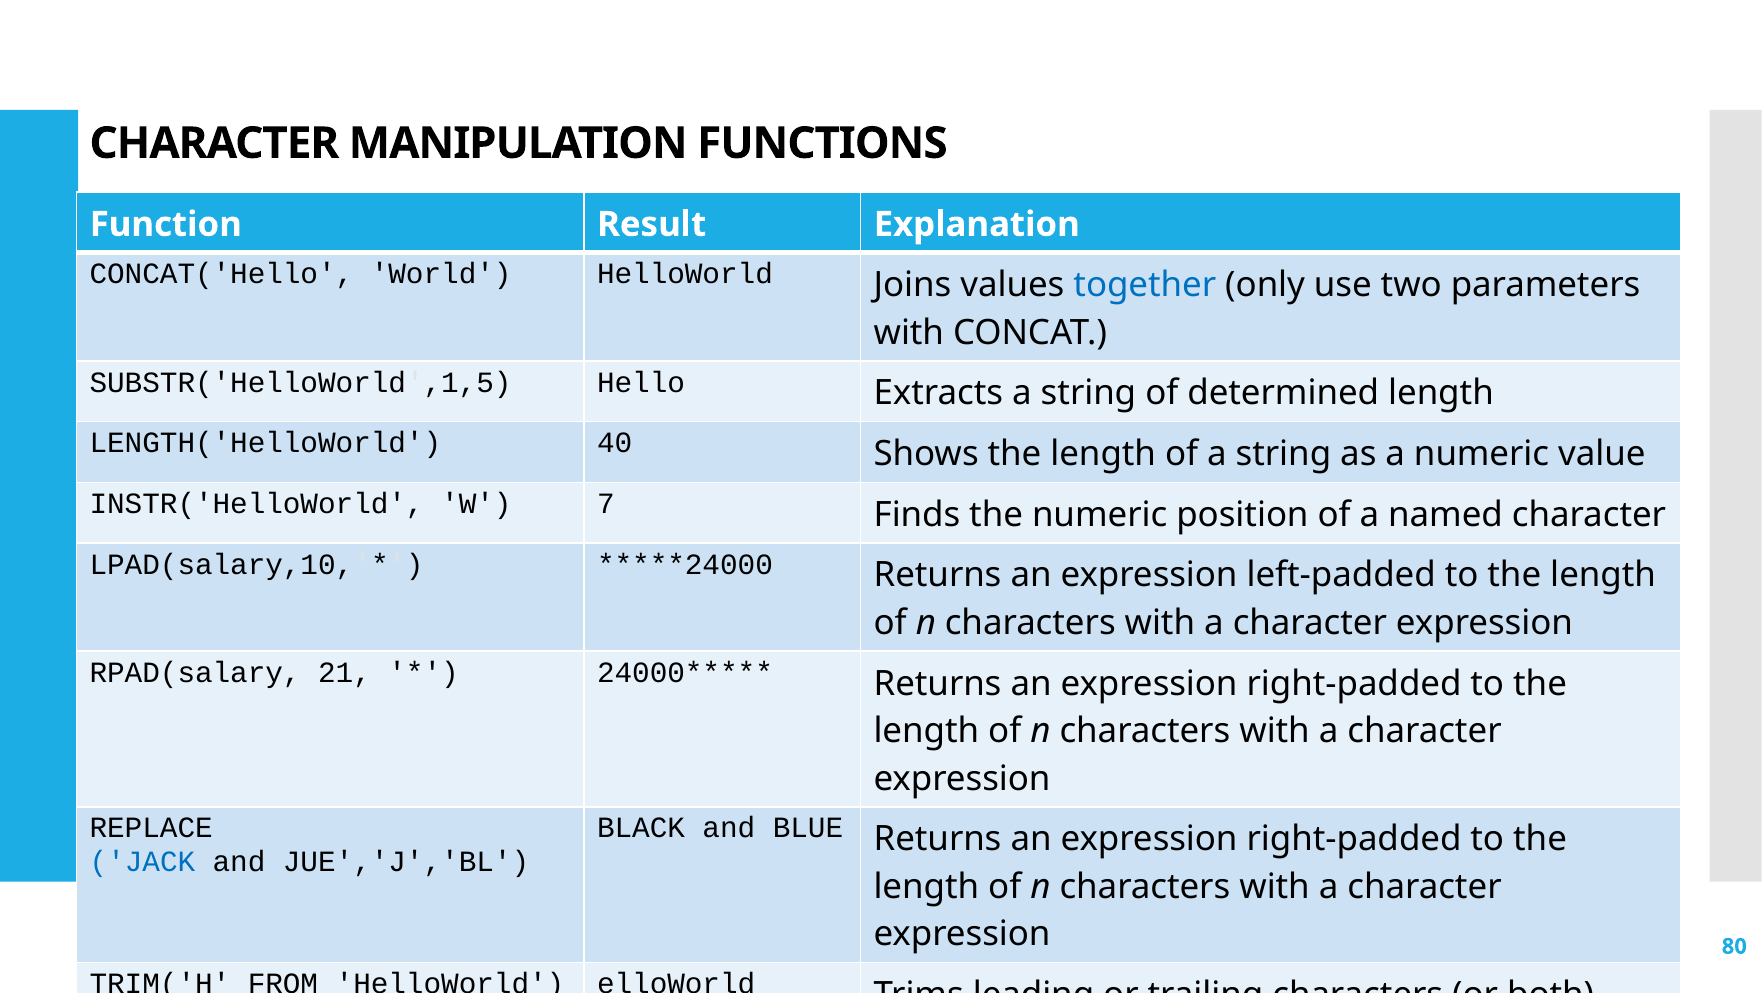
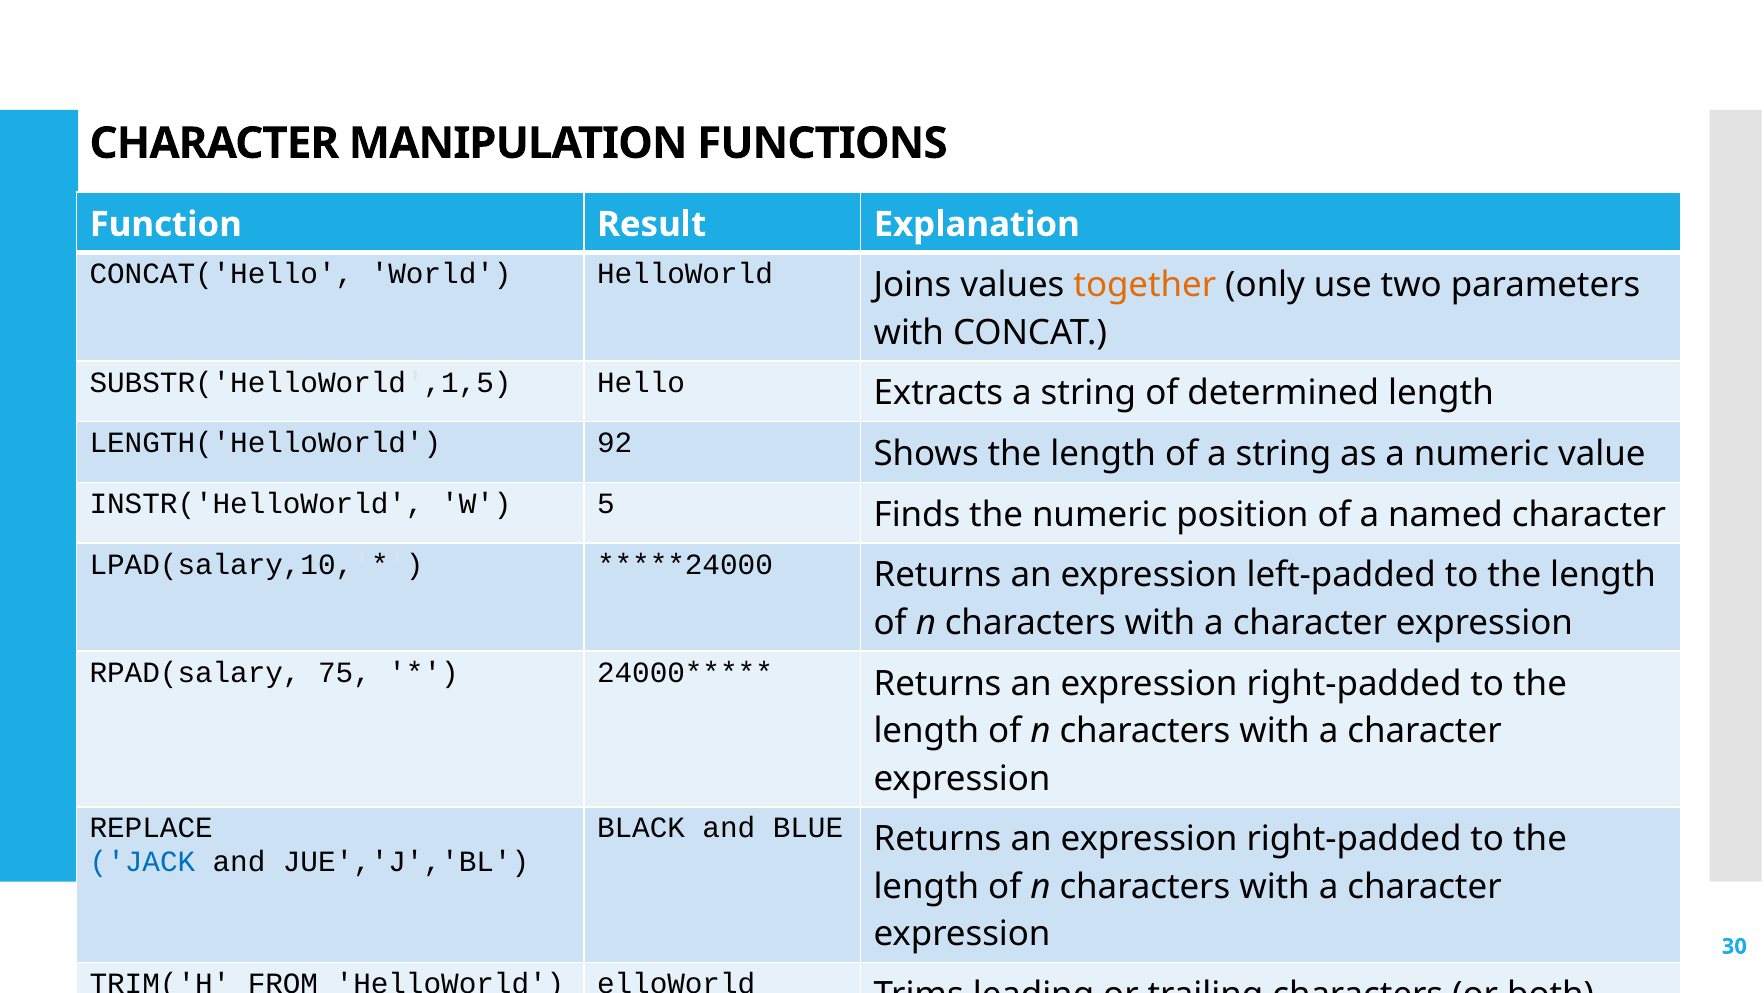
together colour: blue -> orange (1145, 285)
40: 40 -> 92 (615, 443)
7: 7 -> 5 (606, 503)
21: 21 -> 75 (345, 672)
80: 80 -> 30 (1734, 946)
